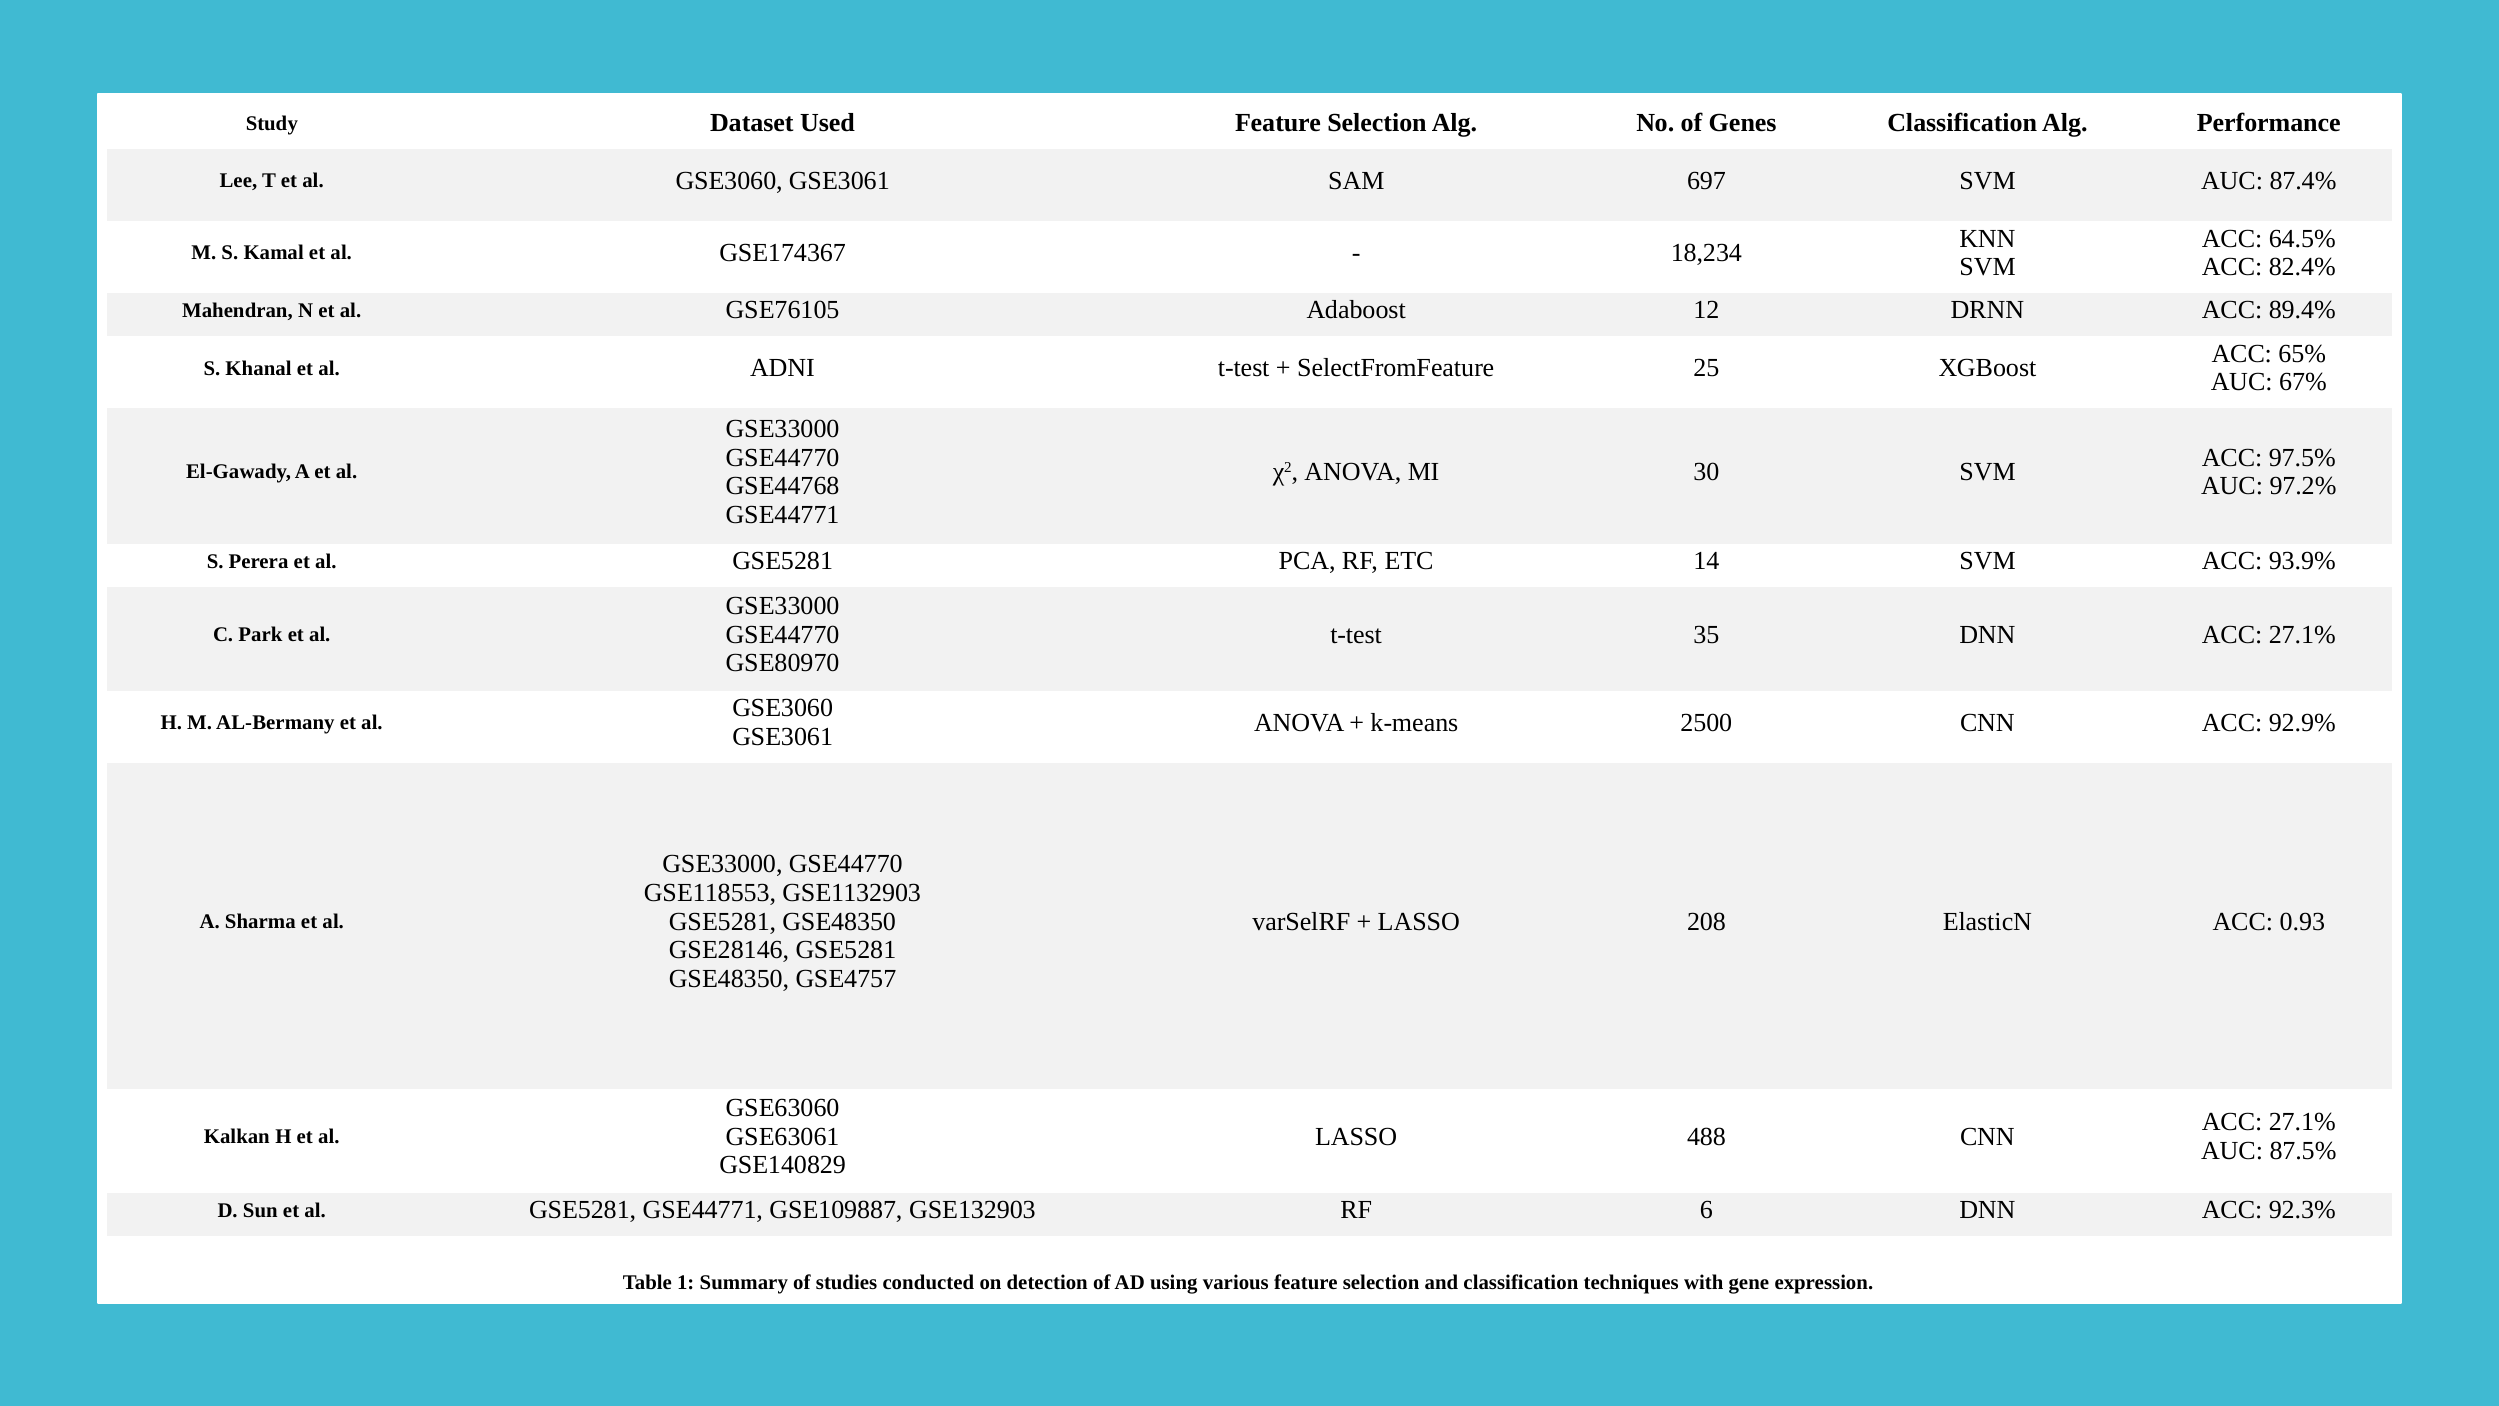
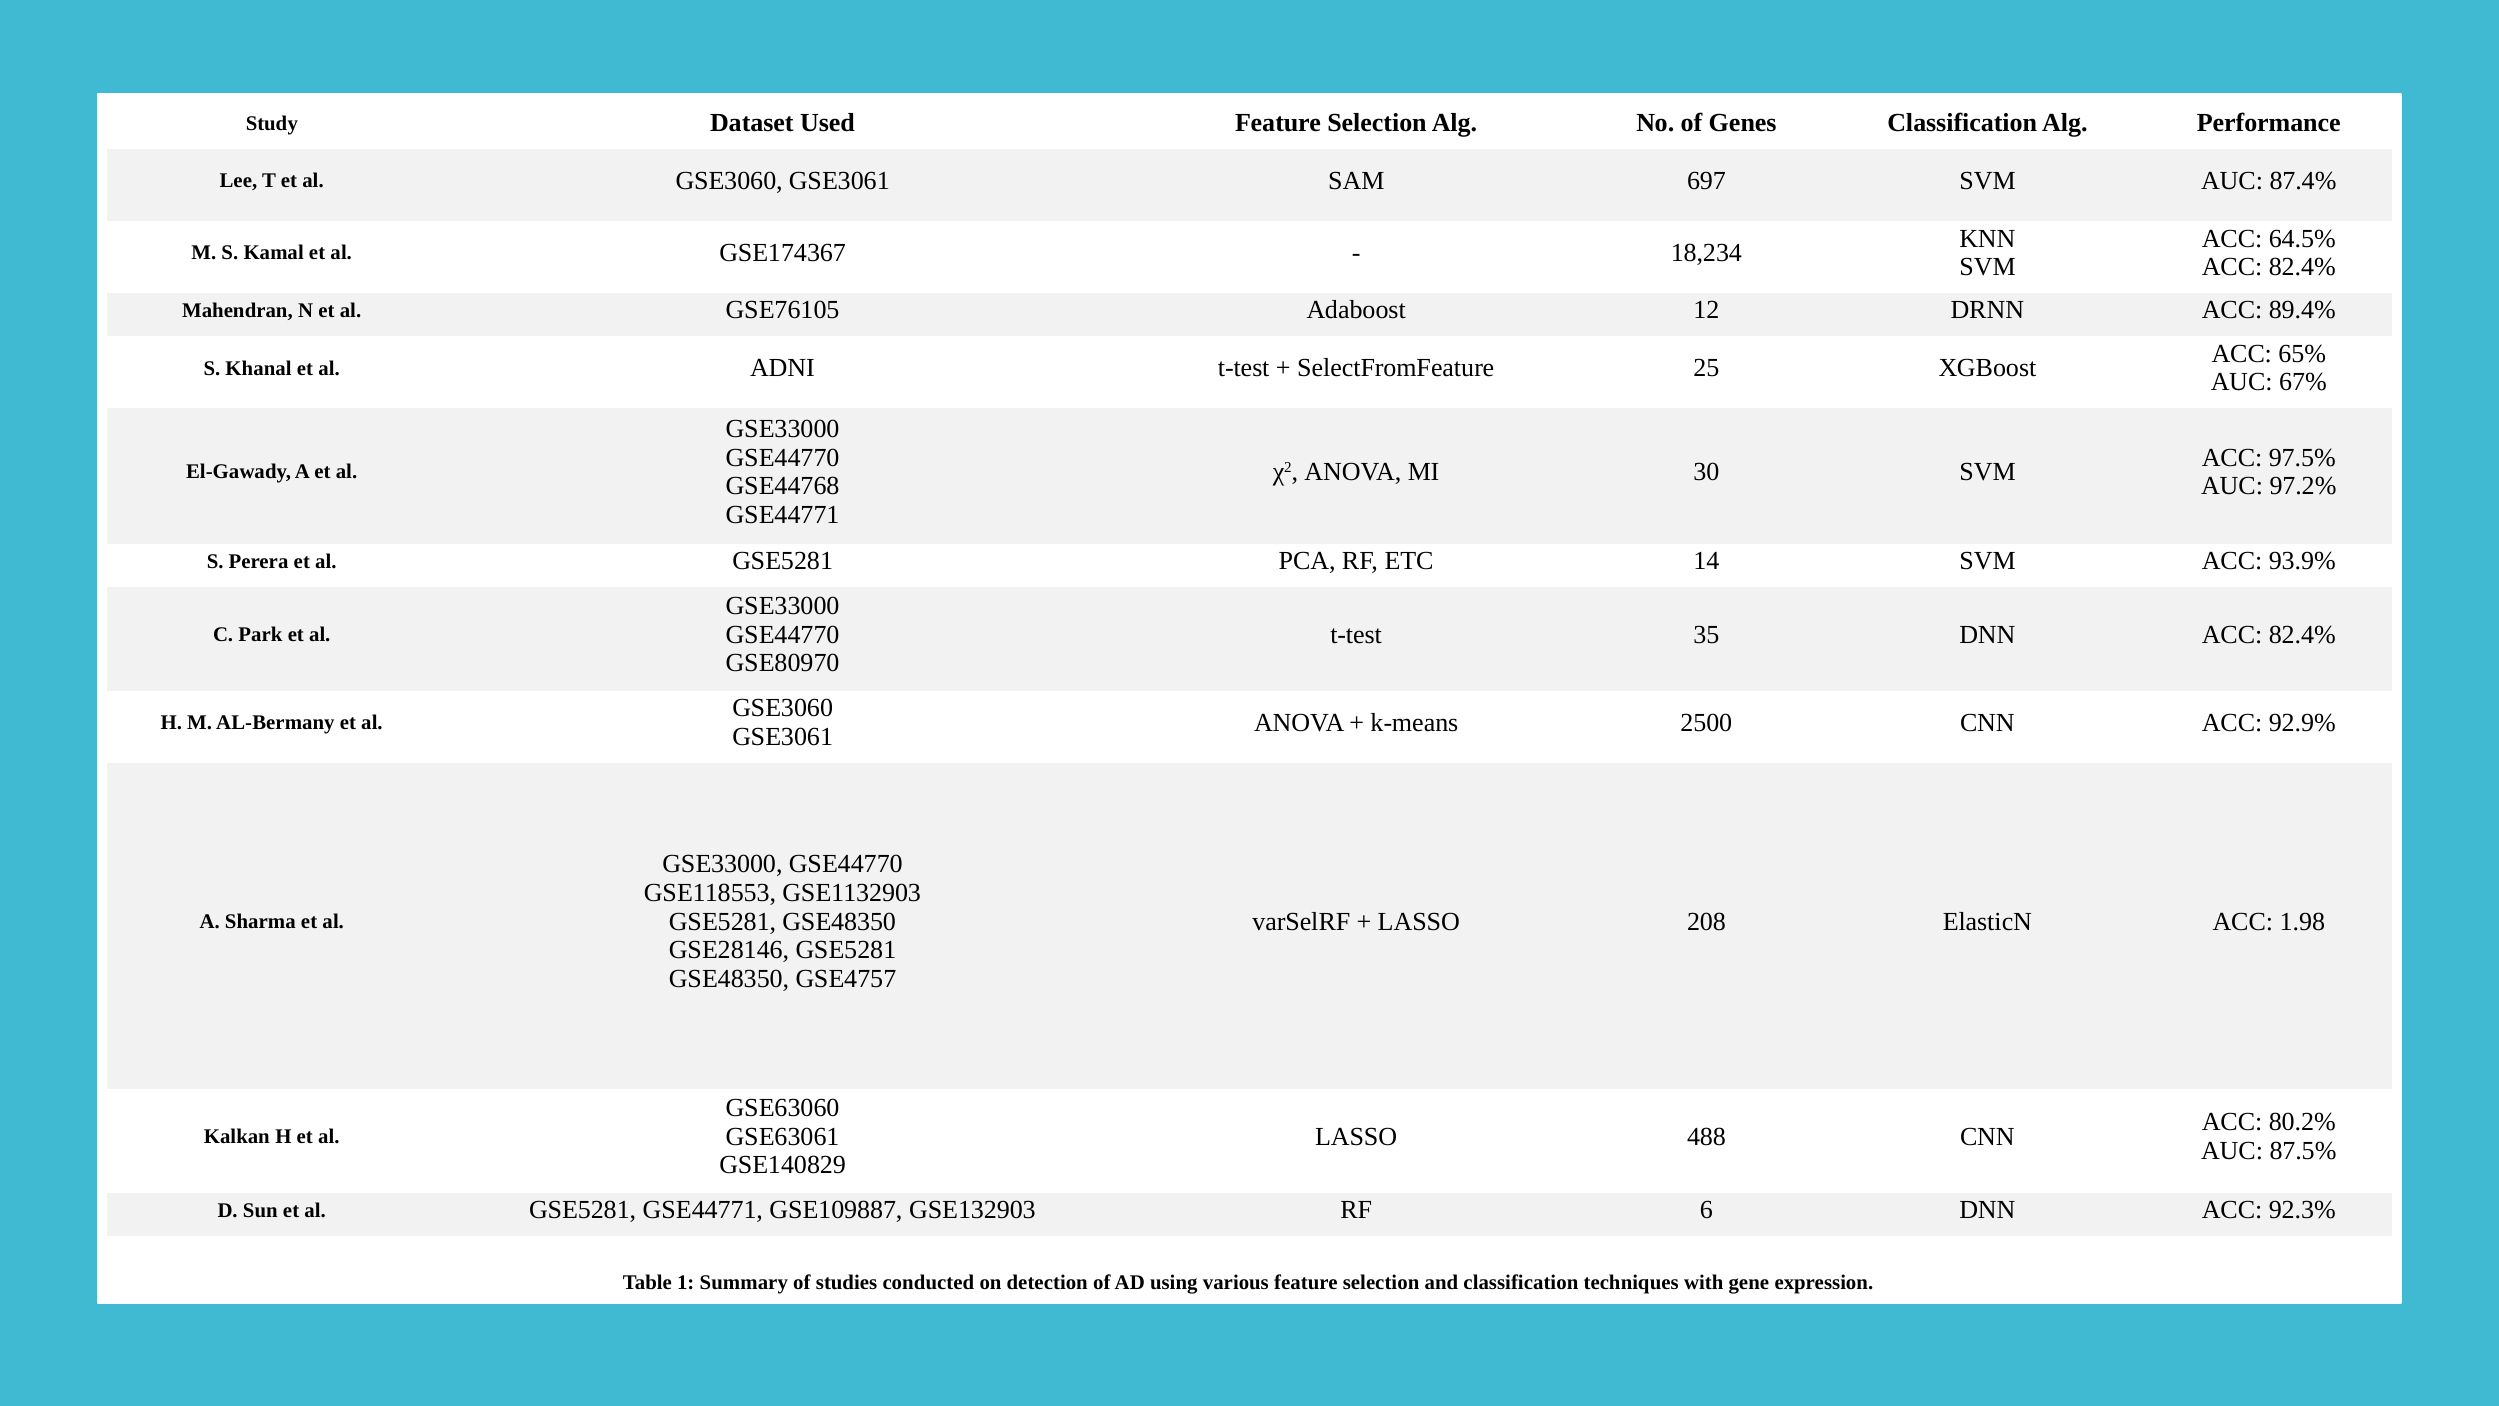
DNN ACC 27.1%: 27.1% -> 82.4% (2302, 634)
0.93: 0.93 -> 1.98 (2302, 921)
27.1%: 27.1% -> 80.2% (2302, 1122)
